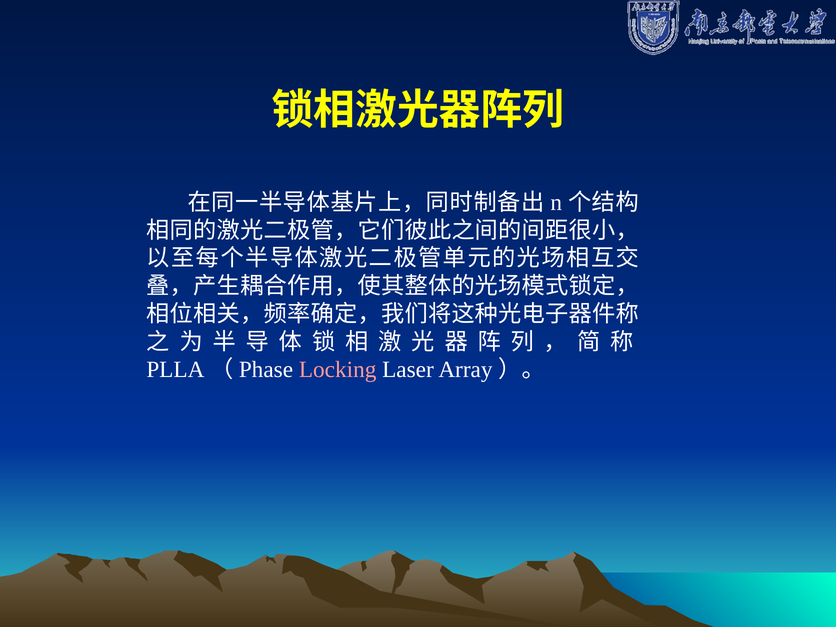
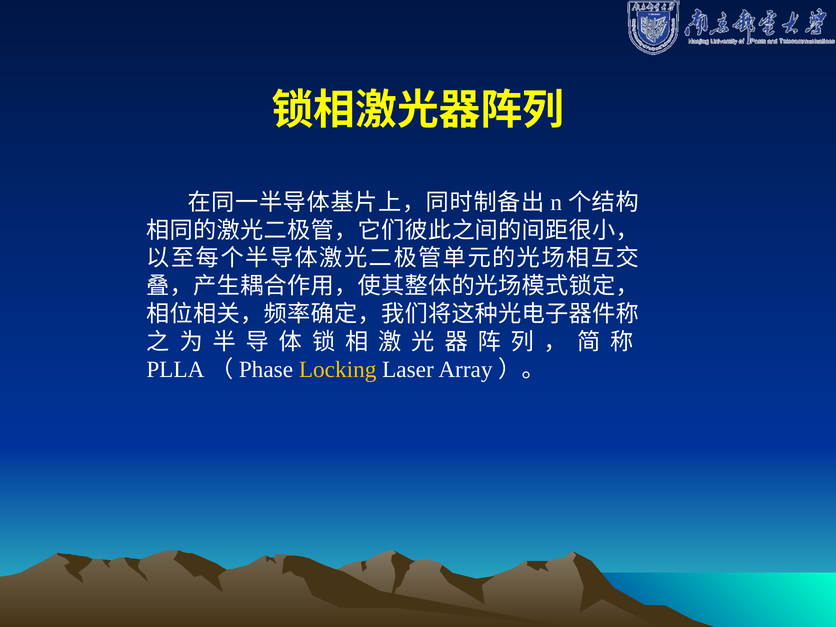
Locking colour: pink -> yellow (338, 370)
